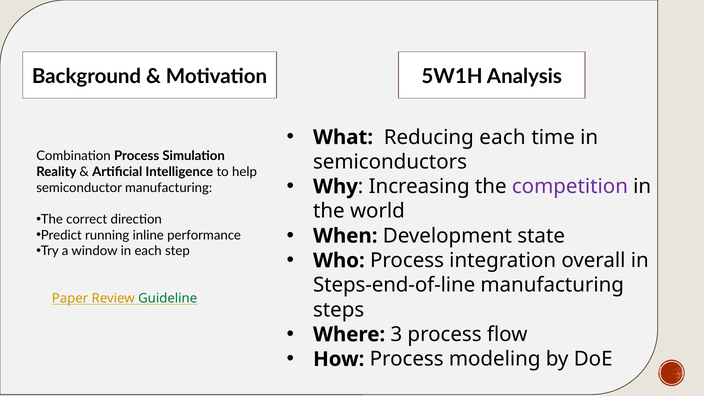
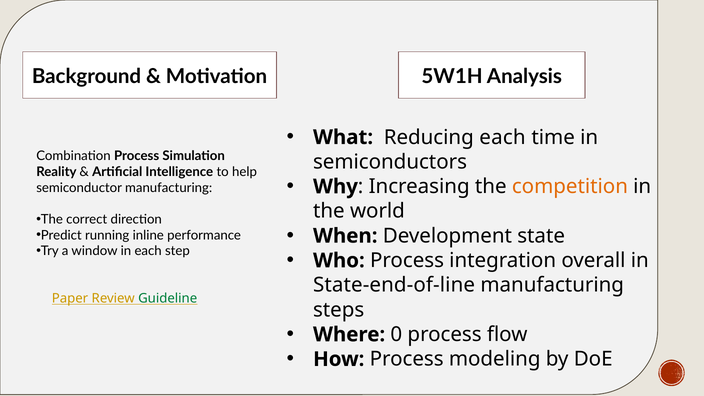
competition colour: purple -> orange (570, 187)
Steps-end-of-line: Steps-end-of-line -> State-end-of-line (394, 285)
3: 3 -> 0 (396, 334)
